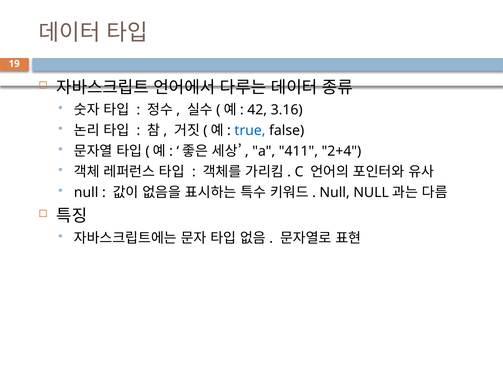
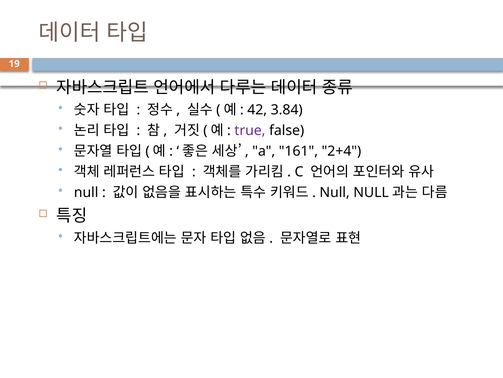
3.16: 3.16 -> 3.84 (287, 110)
true colour: blue -> purple (250, 130)
411: 411 -> 161 (298, 151)
